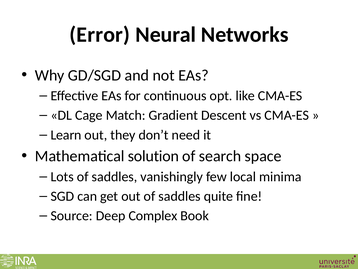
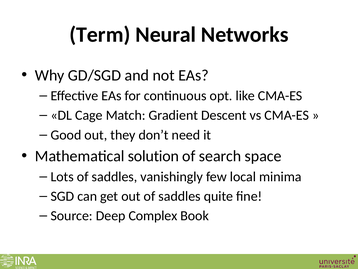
Error: Error -> Term (100, 35)
Learn: Learn -> Good (66, 135)
